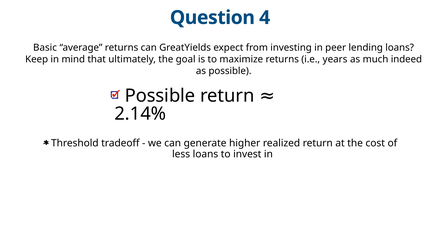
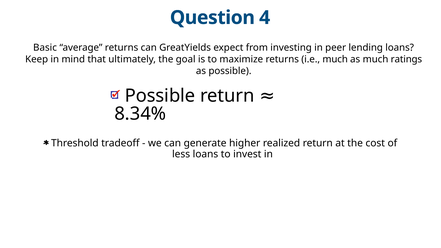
i.e years: years -> much (335, 59)
indeed: indeed -> ratings (406, 59)
2.14%: 2.14% -> 8.34% (140, 114)
